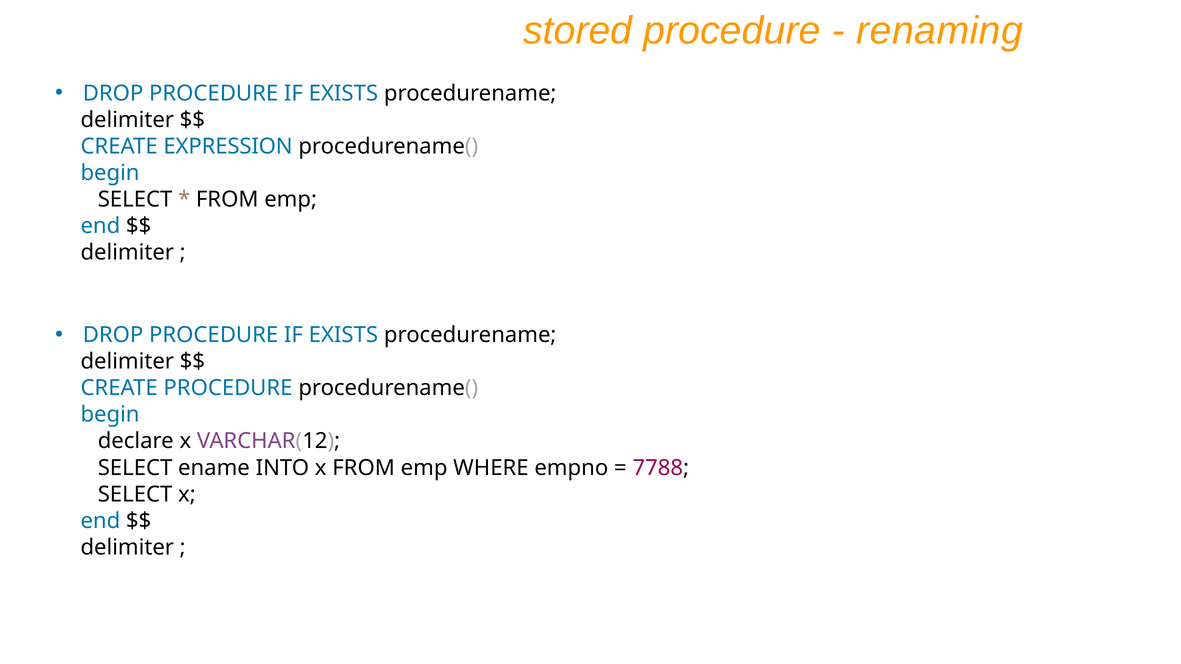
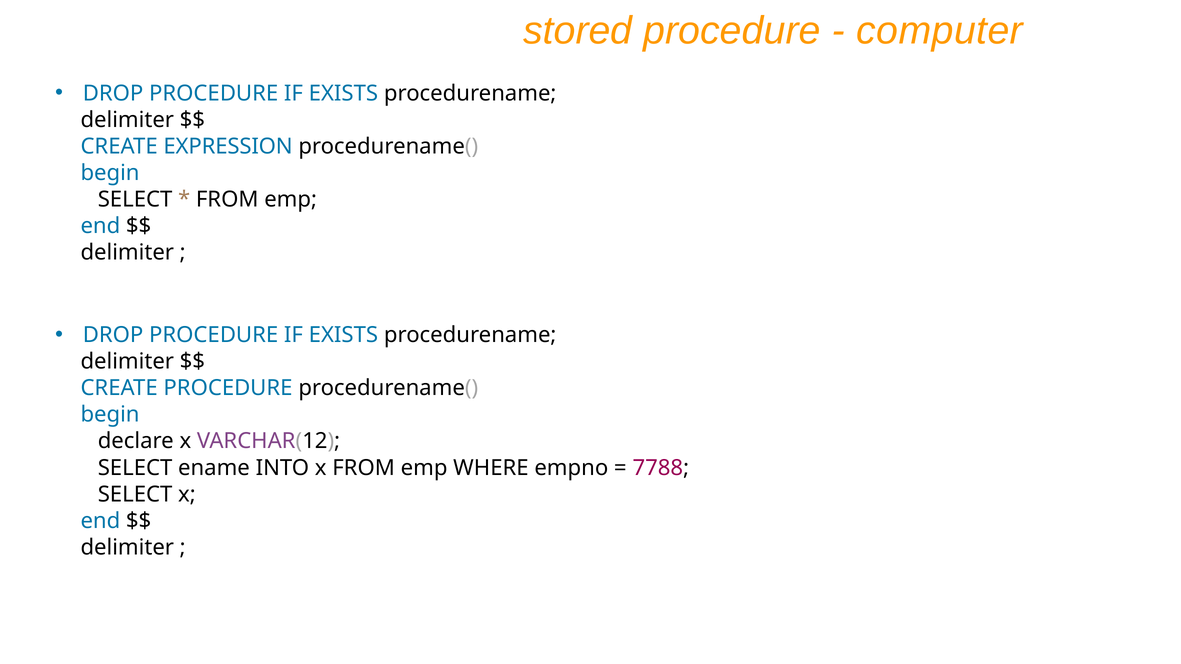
renaming: renaming -> computer (940, 31)
